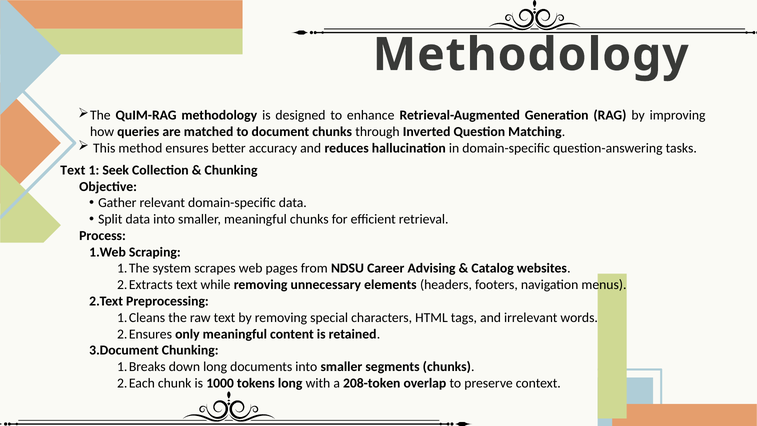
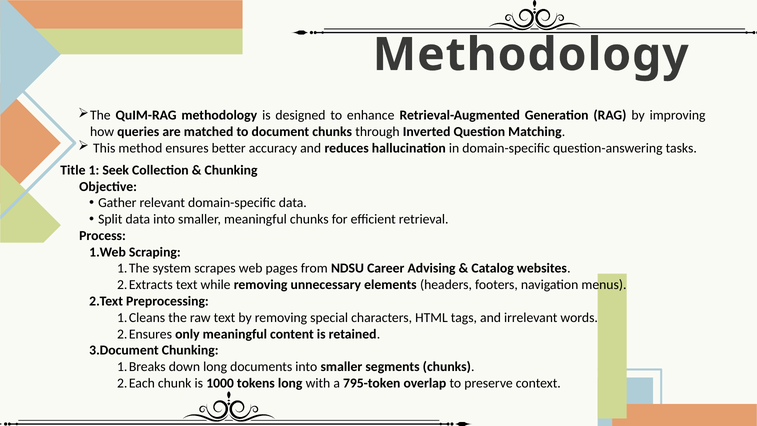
Text: Text -> Title (73, 170)
208-token: 208-token -> 795-token (372, 383)
